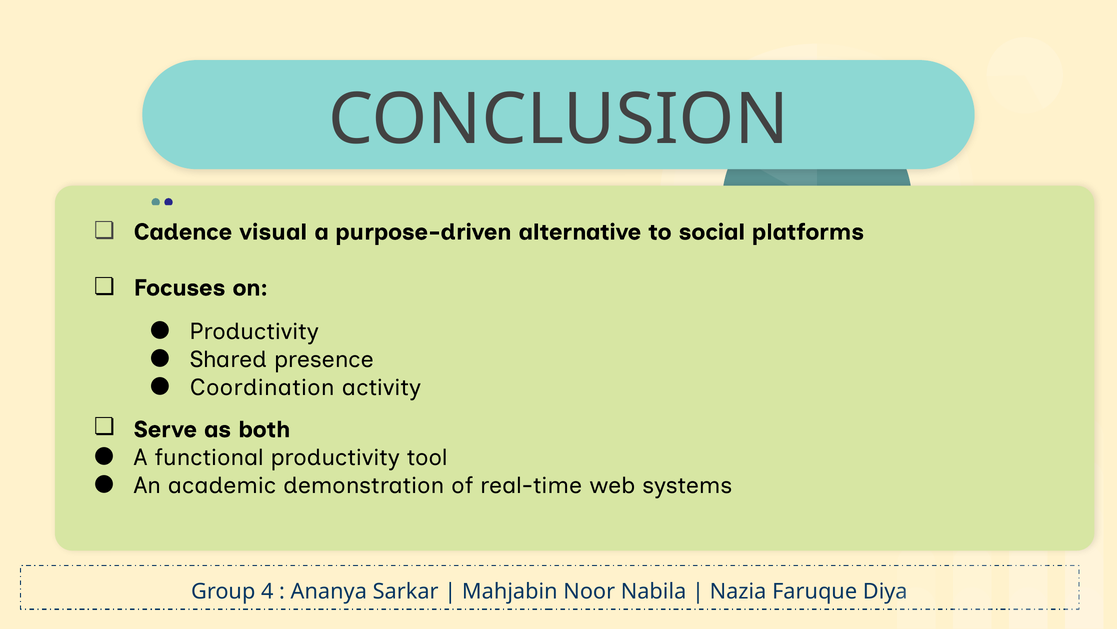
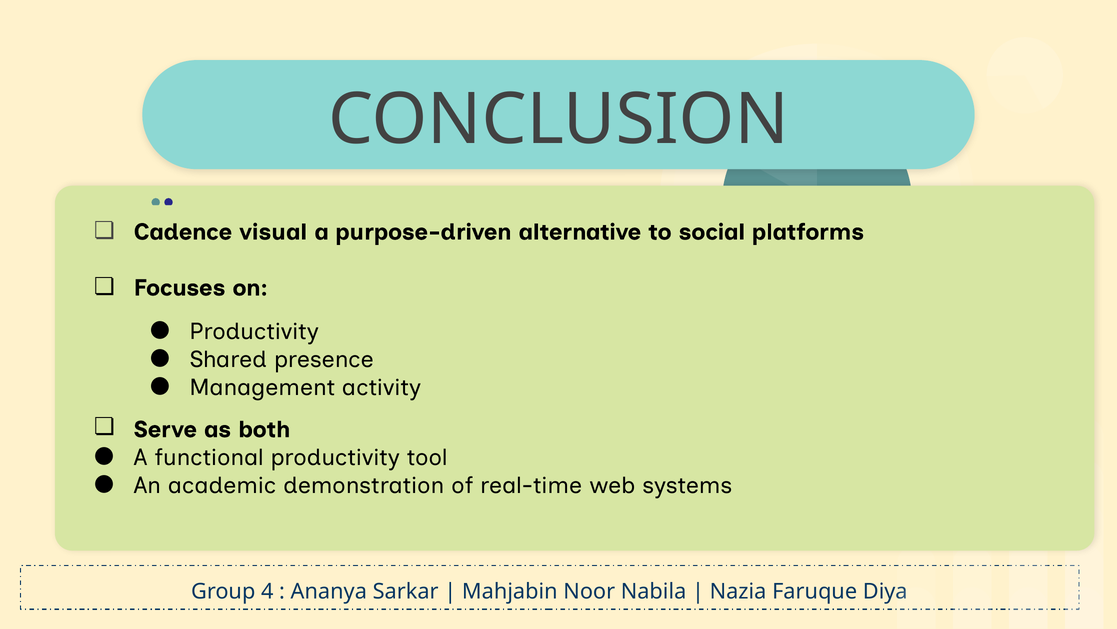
Coordination: Coordination -> Management (262, 387)
